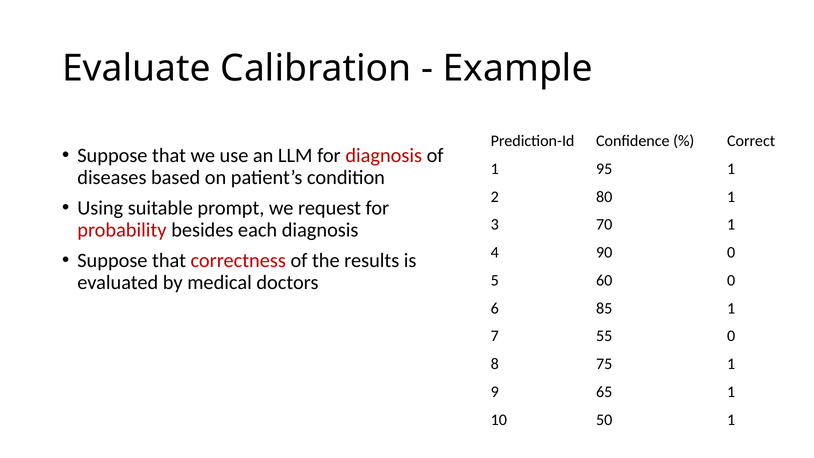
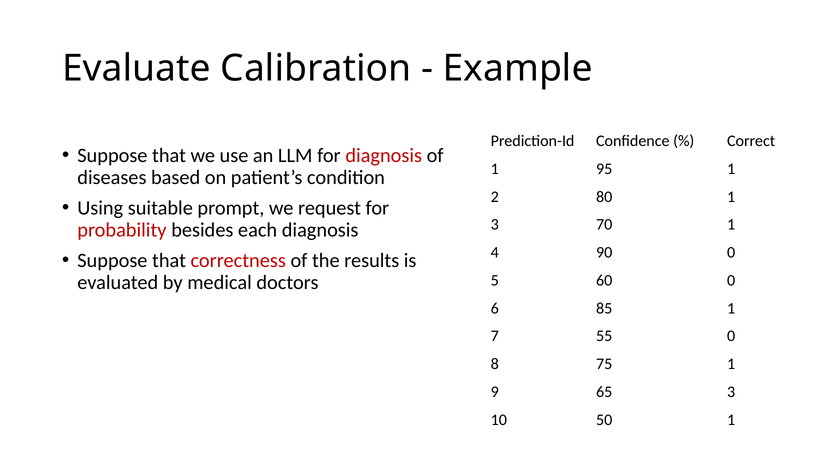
65 1: 1 -> 3 (731, 392)
